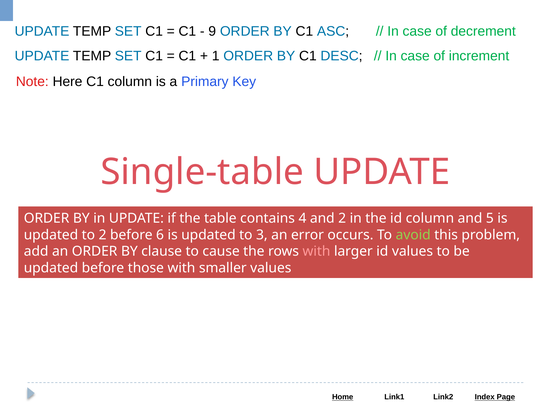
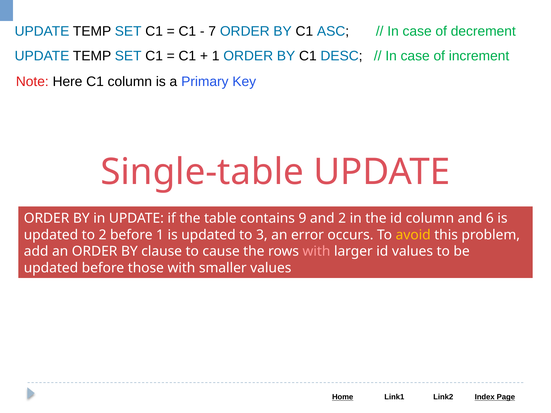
9: 9 -> 7 (212, 31)
4: 4 -> 9 (302, 219)
5: 5 -> 6 (490, 219)
before 6: 6 -> 1 (160, 235)
avoid colour: light green -> yellow (413, 235)
